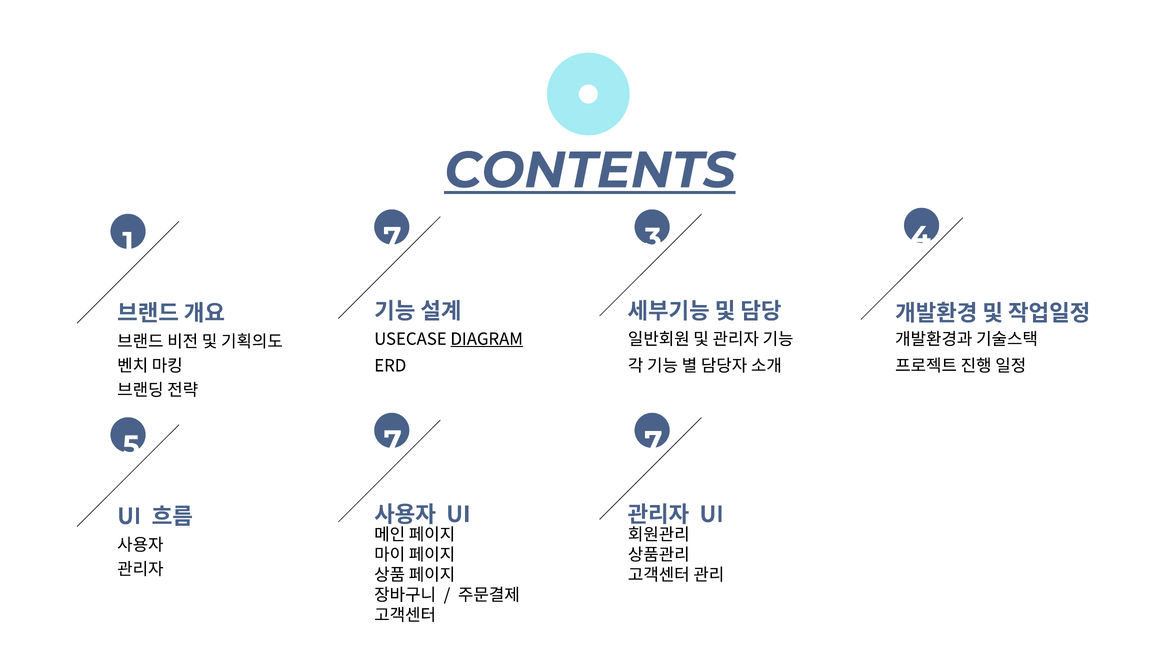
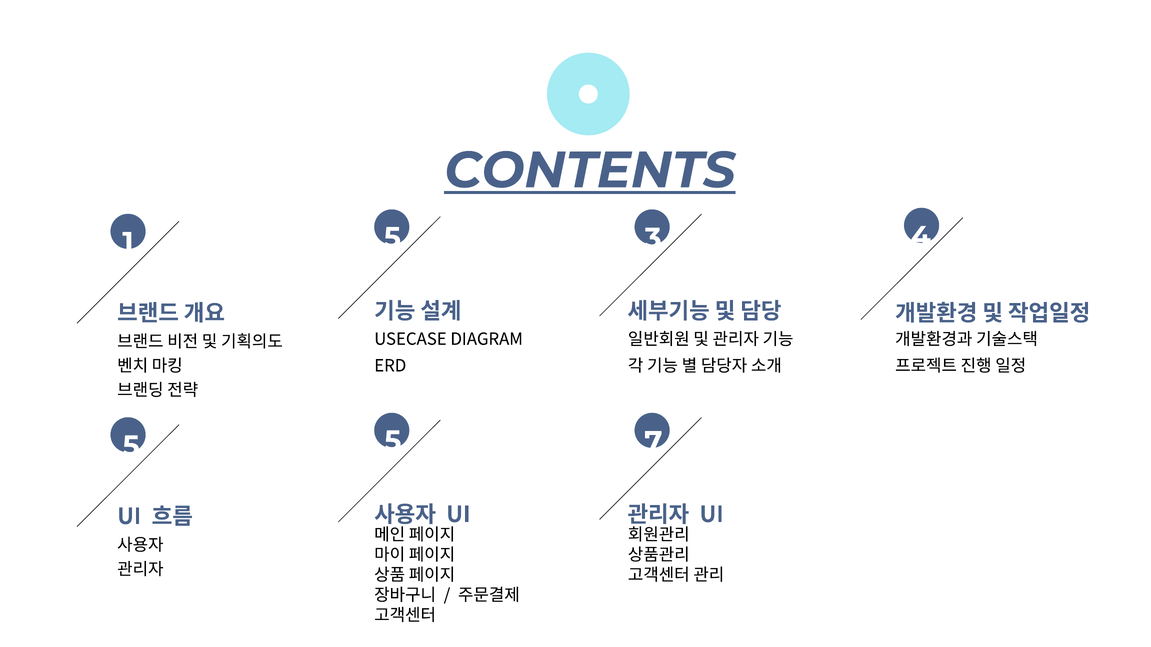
1 7: 7 -> 5 (392, 238)
DIAGRAM underline: present -> none (487, 339)
5 7: 7 -> 5 (393, 441)
